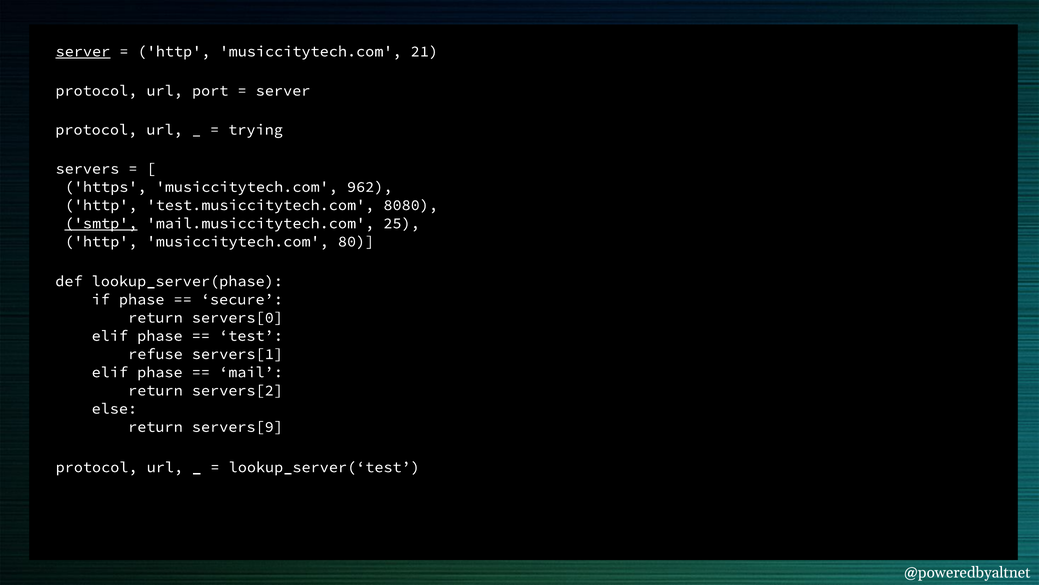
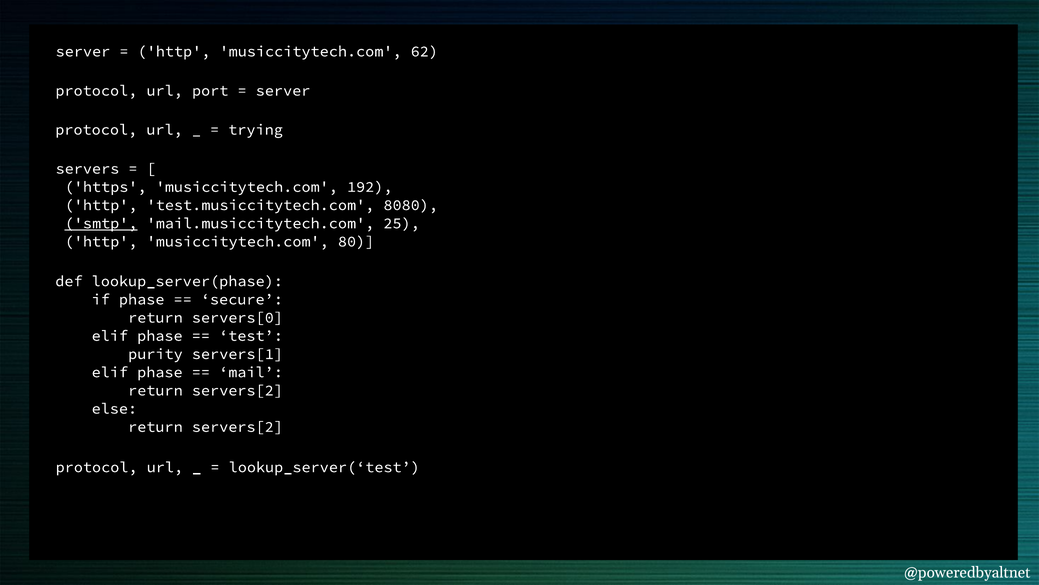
server underline: present -> none (83, 51)
21: 21 -> 62 (424, 51)
962: 962 -> 192 (370, 187)
refuse: refuse -> purity (155, 354)
servers[9: servers[9 -> servers[2 (237, 426)
